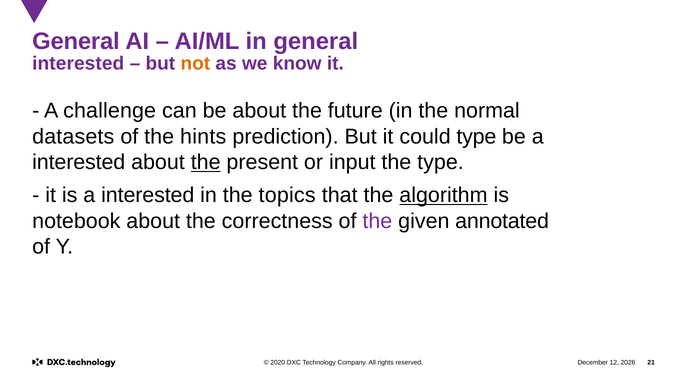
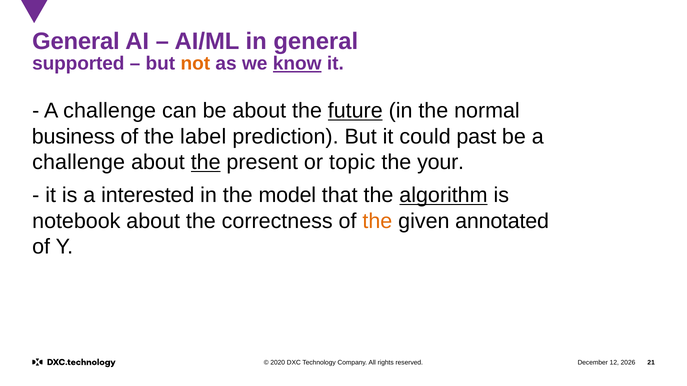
interested: interested -> supported (78, 64)
know underline: none -> present (297, 64)
future underline: none -> present (355, 111)
datasets: datasets -> business (73, 137)
hints: hints -> label (203, 137)
could type: type -> past (476, 137)
interested: interested -> challenge (79, 163)
input: input -> topic (352, 163)
the type: type -> your (441, 163)
topics: topics -> model (287, 195)
the colour: purple -> orange (377, 221)
